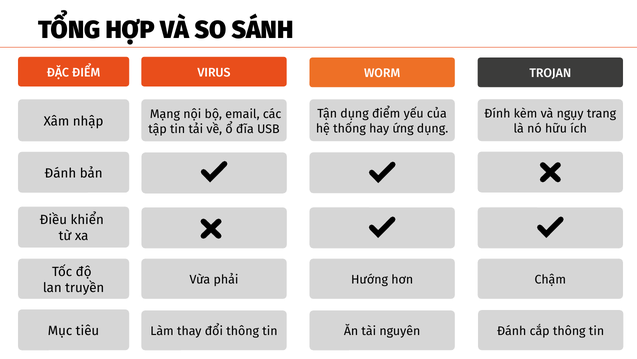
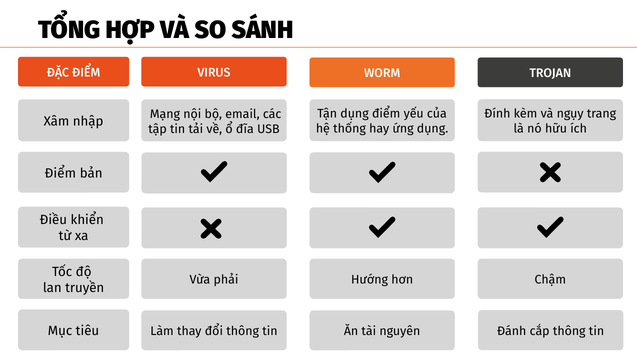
Đánh: Đánh -> Điểm (60, 173)
